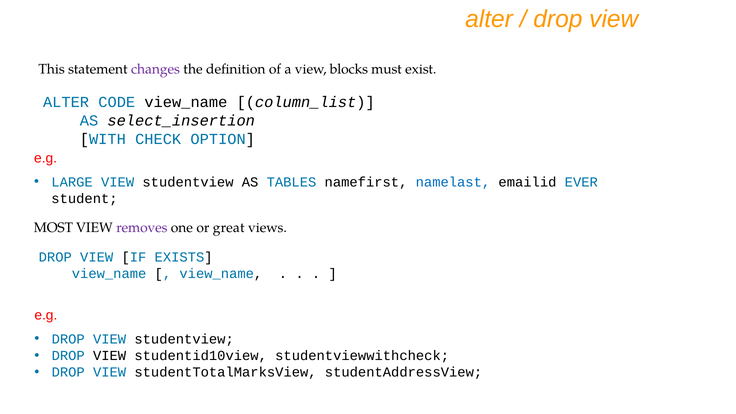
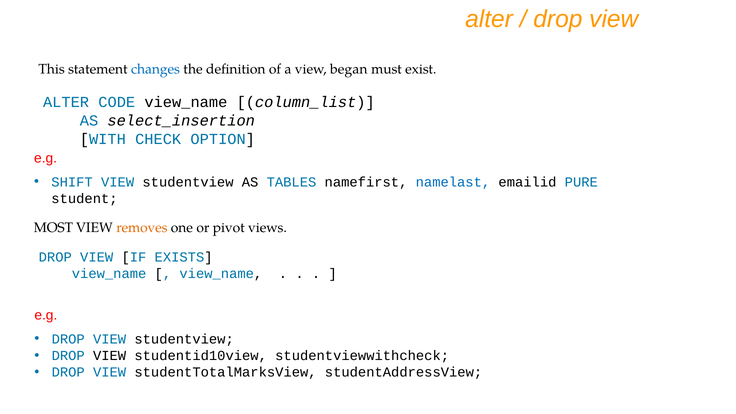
changes colour: purple -> blue (155, 69)
blocks: blocks -> began (349, 69)
LARGE: LARGE -> SHIFT (72, 182)
EVER: EVER -> PURE (581, 182)
removes colour: purple -> orange (142, 228)
great: great -> pivot (229, 228)
